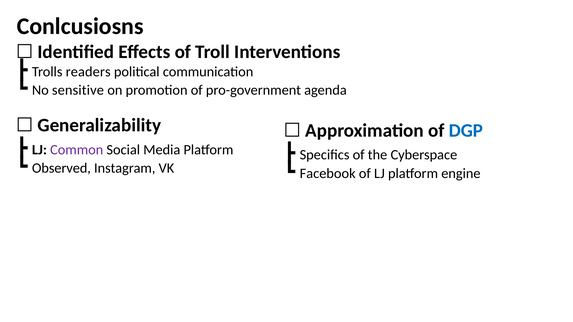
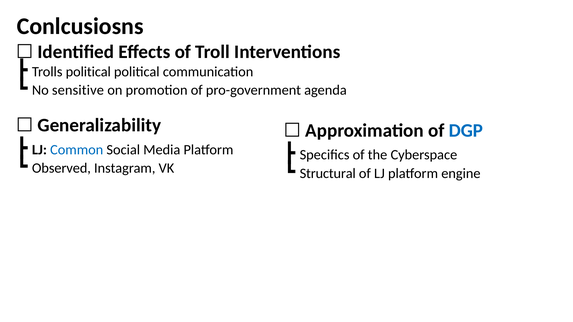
Trolls readers: readers -> political (88, 72)
Common colour: purple -> blue (77, 150)
Facebook: Facebook -> Structural (328, 174)
